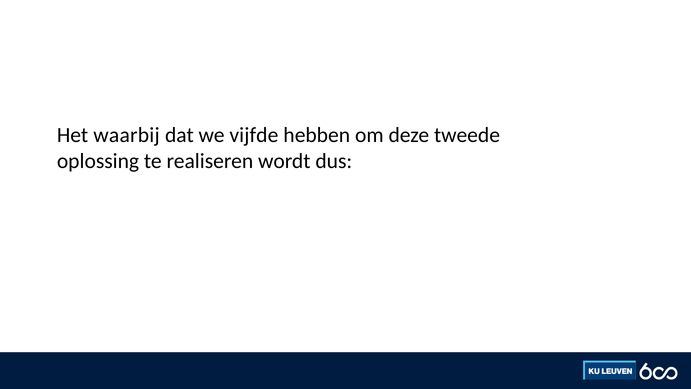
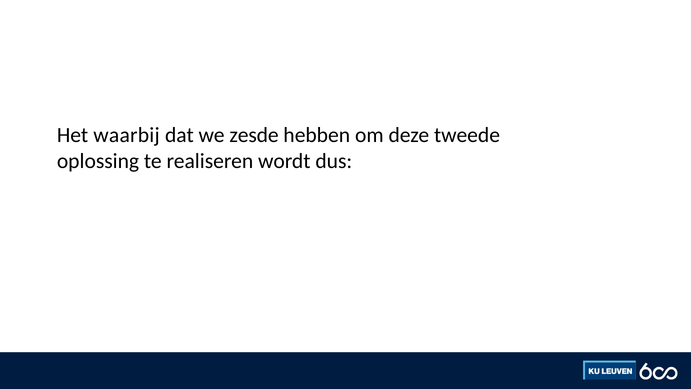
vijfde: vijfde -> zesde (254, 135)
